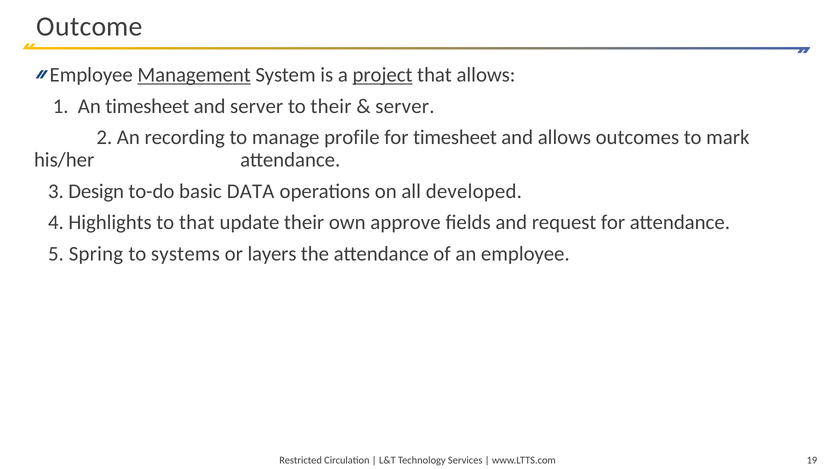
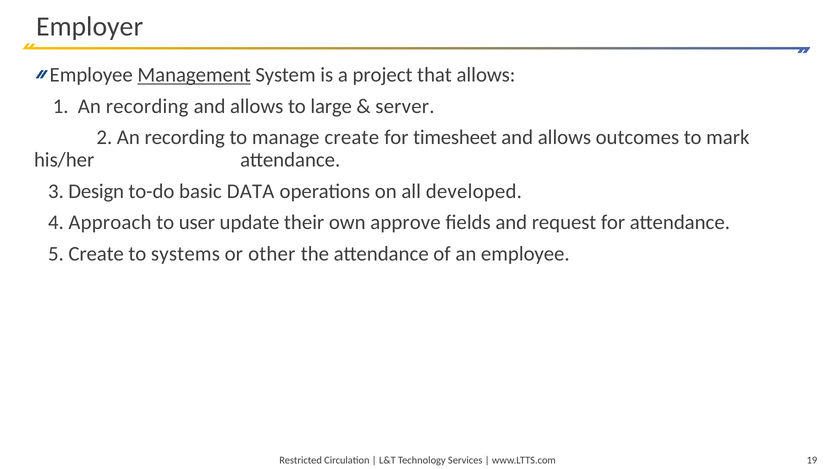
Outcome: Outcome -> Employer (90, 27)
project underline: present -> none (382, 75)
1 An timesheet: timesheet -> recording (147, 106)
server: server -> allows (257, 106)
to their: their -> large (331, 106)
manage profile: profile -> create (352, 137)
Highlights: Highlights -> Approach (110, 222)
to that: that -> user (197, 222)
5 Spring: Spring -> Create (96, 253)
layers: layers -> other (272, 253)
